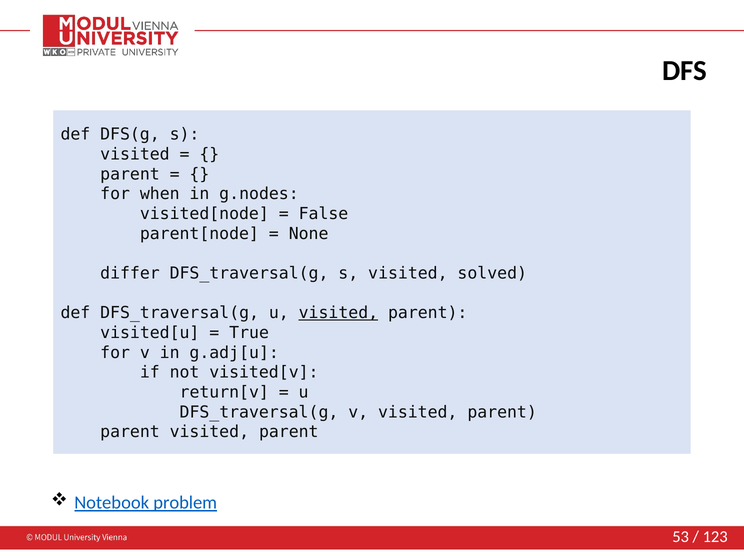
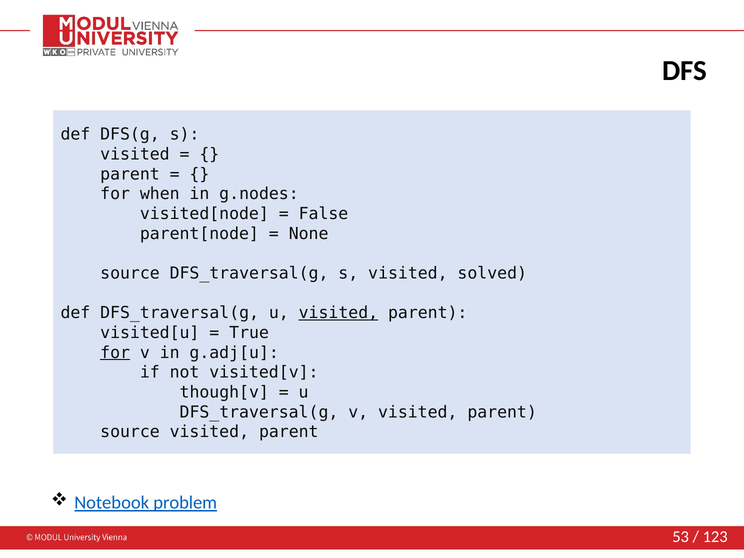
differ: differ -> source (130, 273)
for underline: none -> present (115, 353)
return[v: return[v -> though[v (224, 392)
parent: parent -> source (130, 432)
